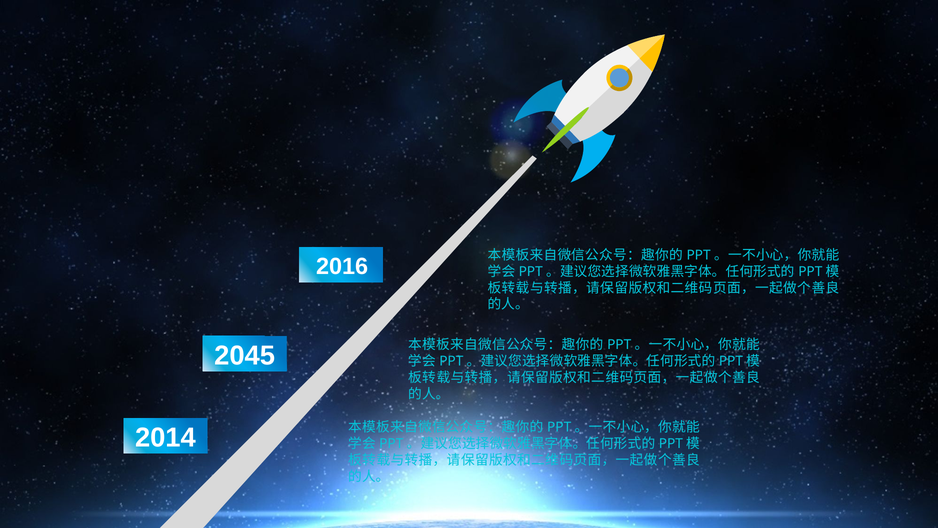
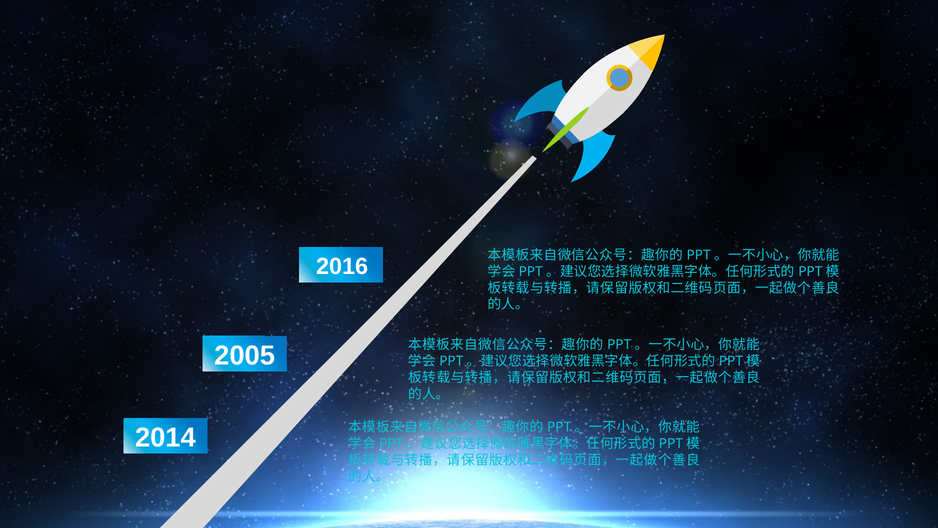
2045: 2045 -> 2005 (245, 355)
